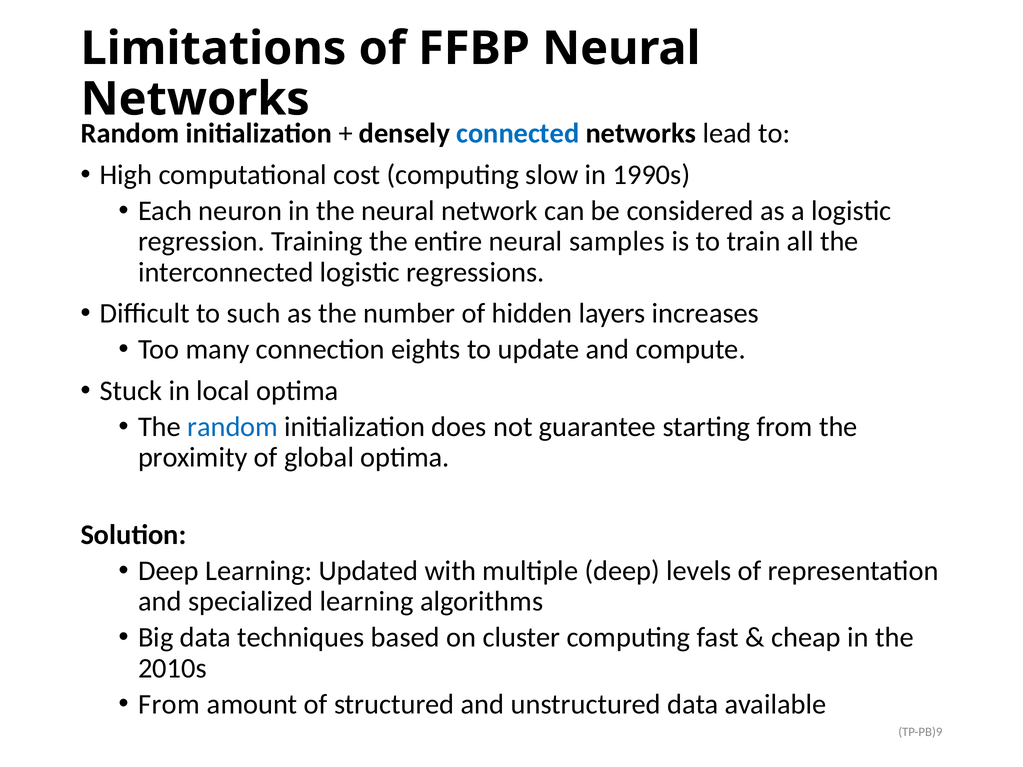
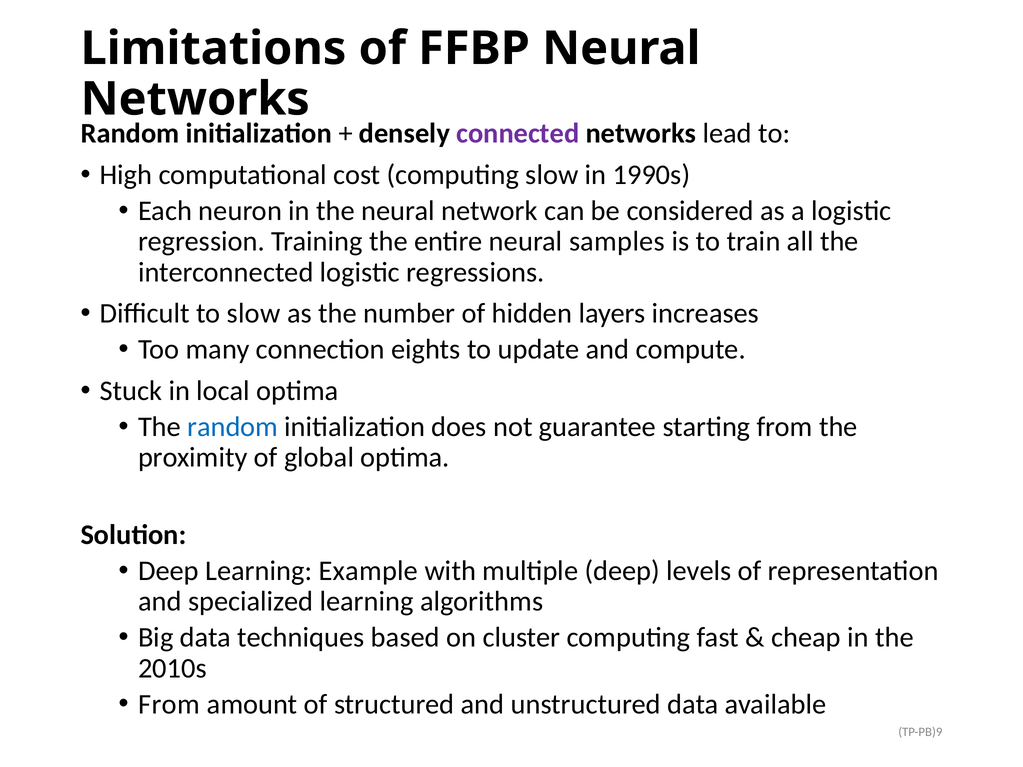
connected colour: blue -> purple (518, 134)
to such: such -> slow (254, 314)
Updated: Updated -> Example (368, 571)
